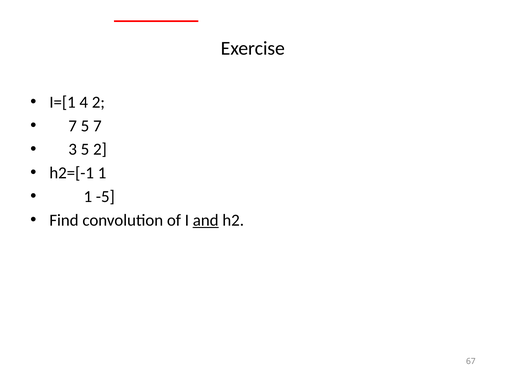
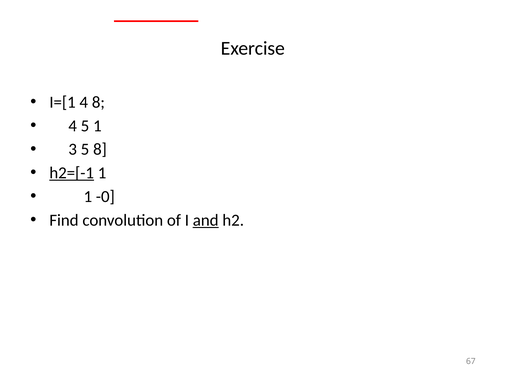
4 2: 2 -> 8 (98, 102)
7: 7 -> 4 (73, 126)
5 7: 7 -> 1 (97, 126)
5 2: 2 -> 8 (100, 150)
h2=[-1 underline: none -> present (72, 173)
-5: -5 -> -0 (105, 197)
